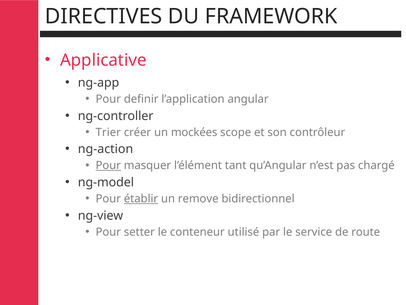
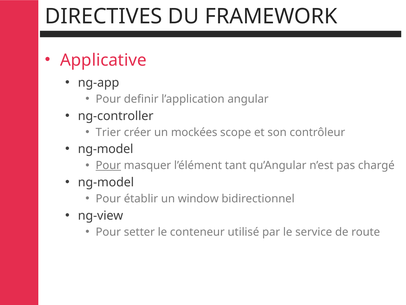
ng-action: ng-action -> ng-model (106, 149)
établir underline: present -> none (141, 198)
remove: remove -> window (198, 198)
